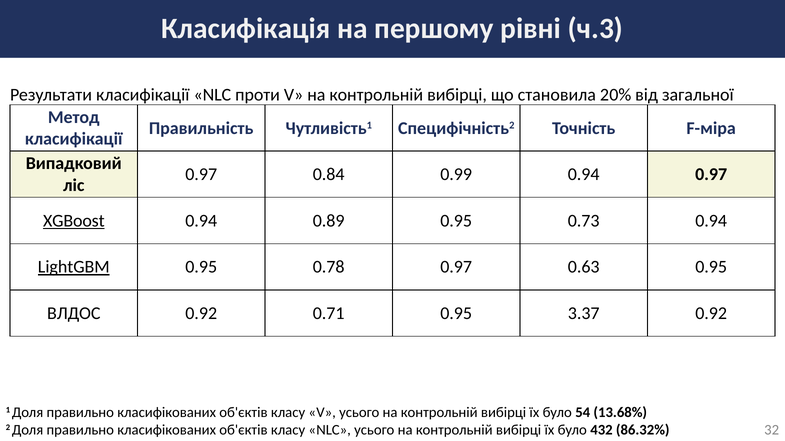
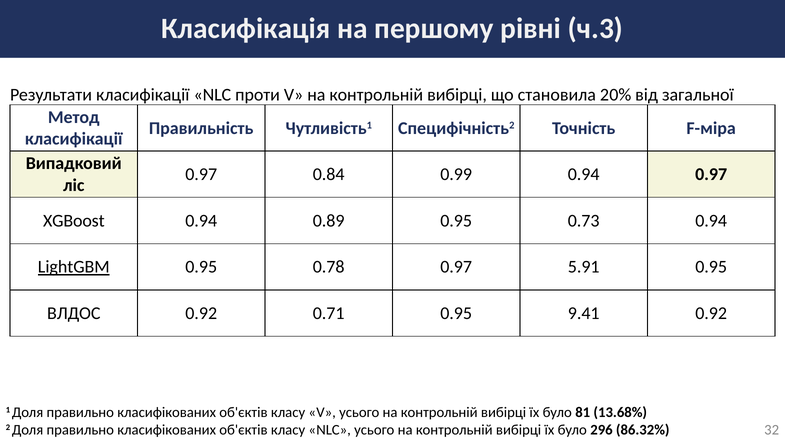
XGBoost underline: present -> none (74, 221)
0.63: 0.63 -> 5.91 (584, 267)
3.37: 3.37 -> 9.41 (584, 314)
54: 54 -> 81 (583, 413)
432: 432 -> 296 (601, 430)
